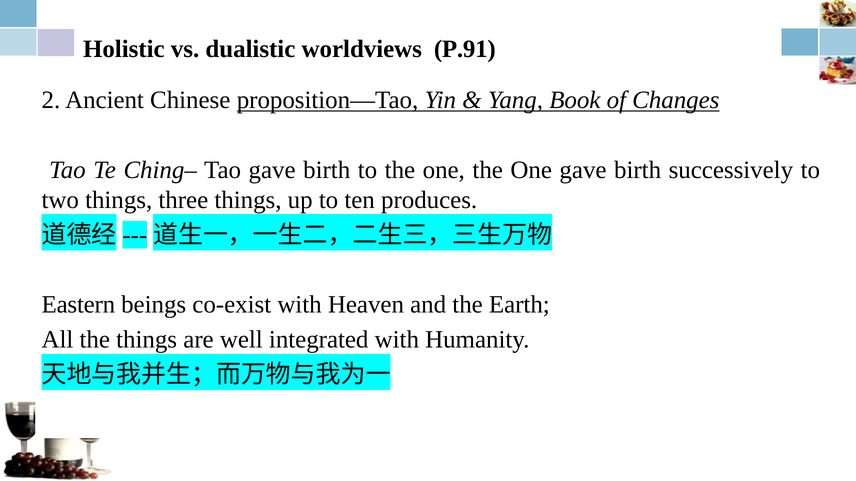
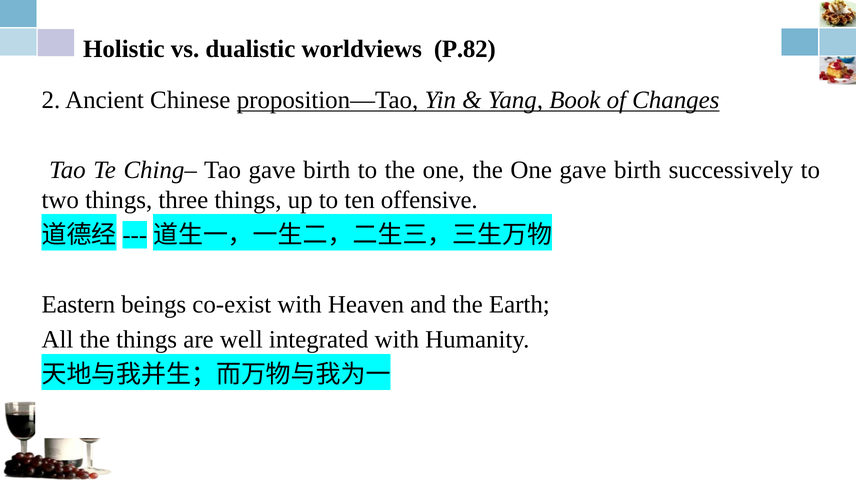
P.91: P.91 -> P.82 (465, 49)
produces: produces -> offensive (429, 200)
